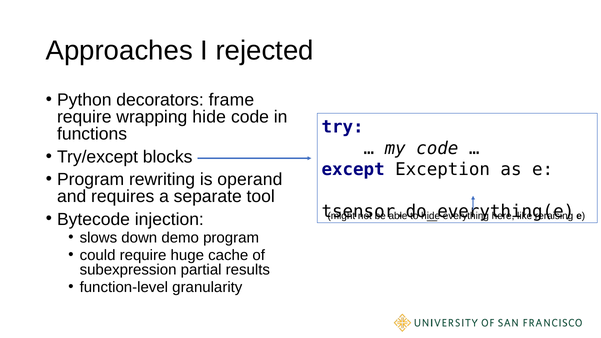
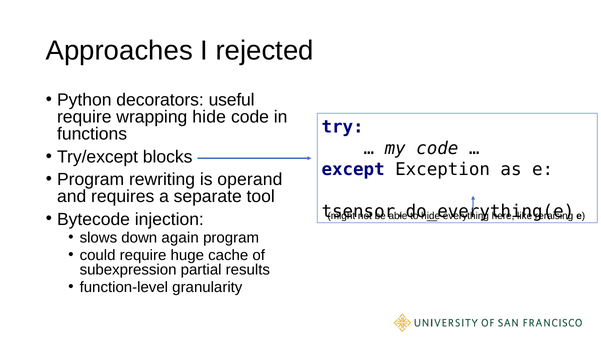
frame: frame -> useful (232, 100)
demo: demo -> again (180, 238)
